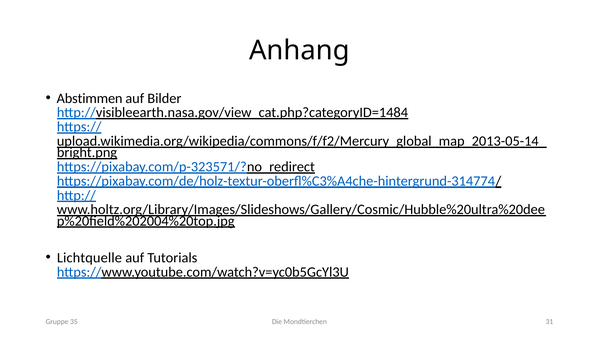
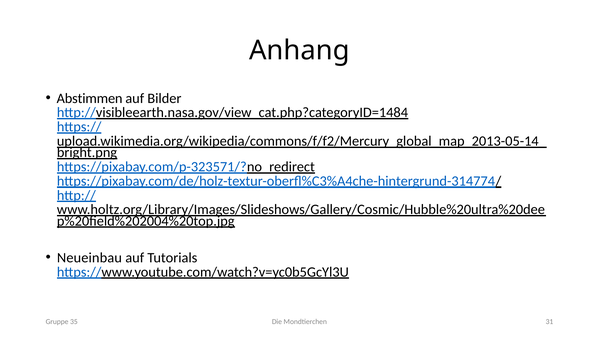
Lichtquelle: Lichtquelle -> Neueinbau (89, 258)
